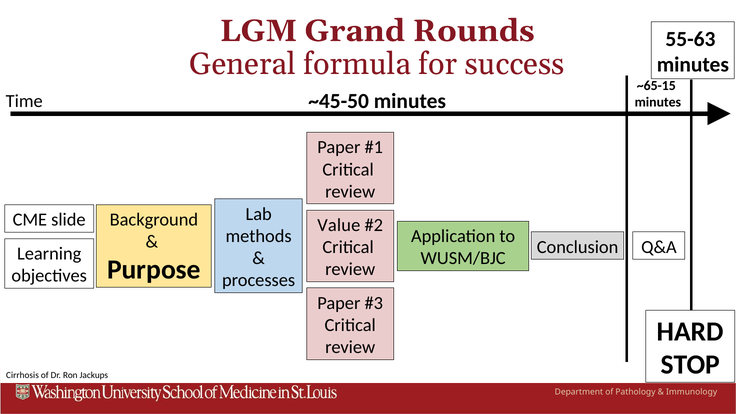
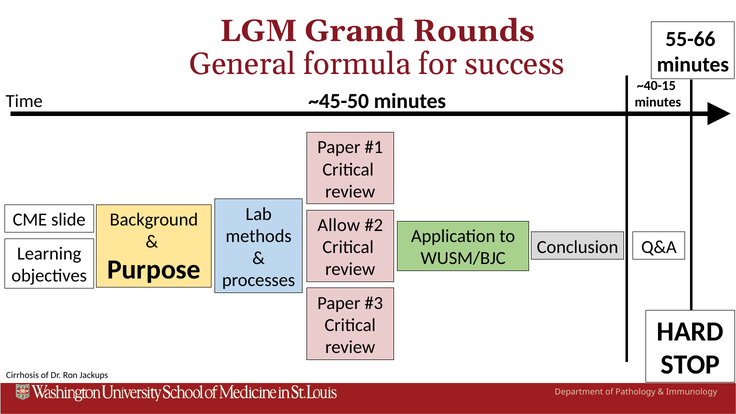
55-63: 55-63 -> 55-66 (690, 39)
~65-15: ~65-15 -> ~40-15 (656, 86)
Value: Value -> Allow (339, 225)
